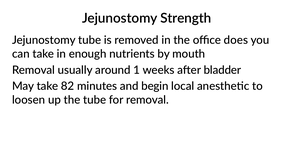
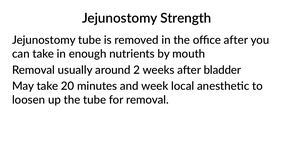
office does: does -> after (236, 40)
1: 1 -> 2 (137, 70)
82: 82 -> 20 (68, 86)
begin: begin -> week (155, 86)
